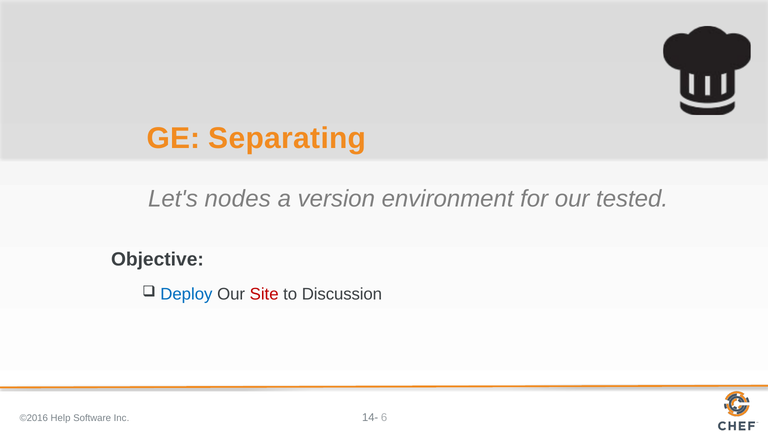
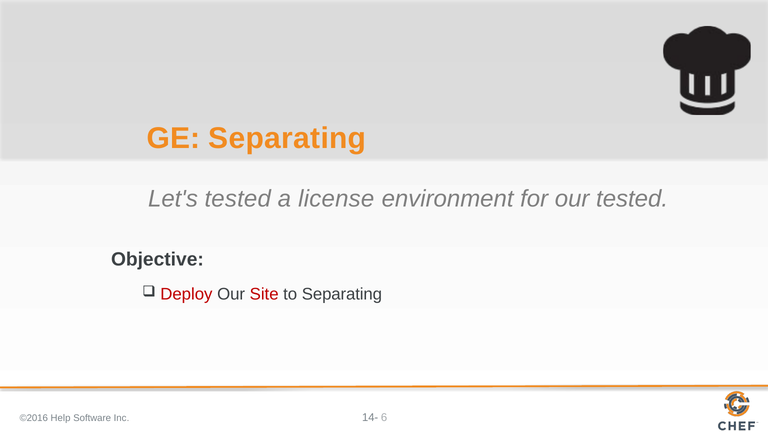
Let's nodes: nodes -> tested (238, 199)
version: version -> license (336, 199)
Deploy colour: blue -> red (186, 294)
to Discussion: Discussion -> Separating (342, 294)
